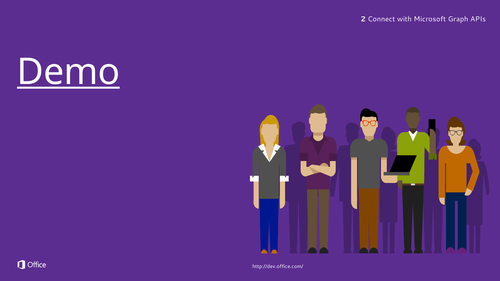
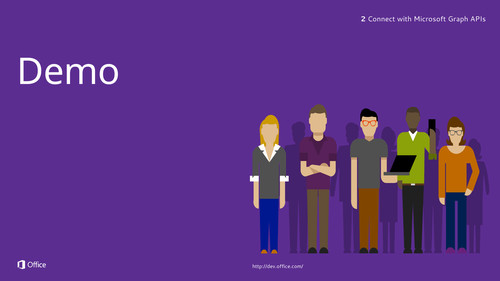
Demo underline: present -> none (68, 72)
